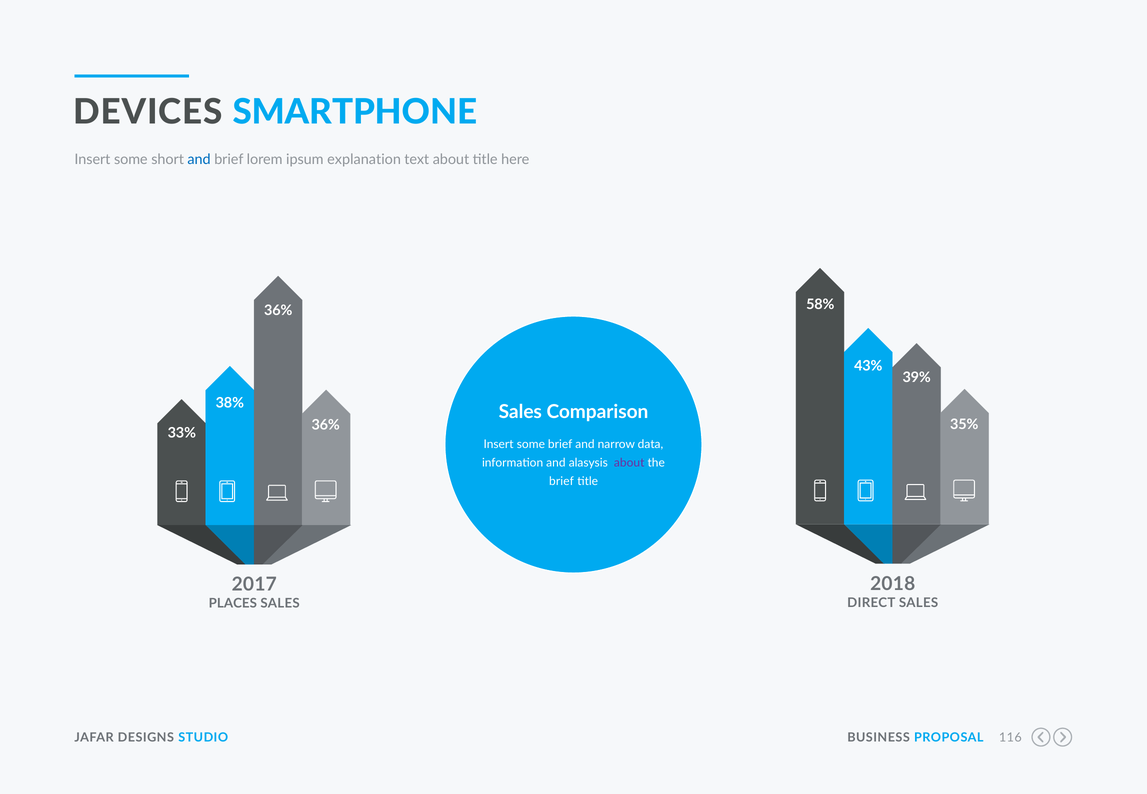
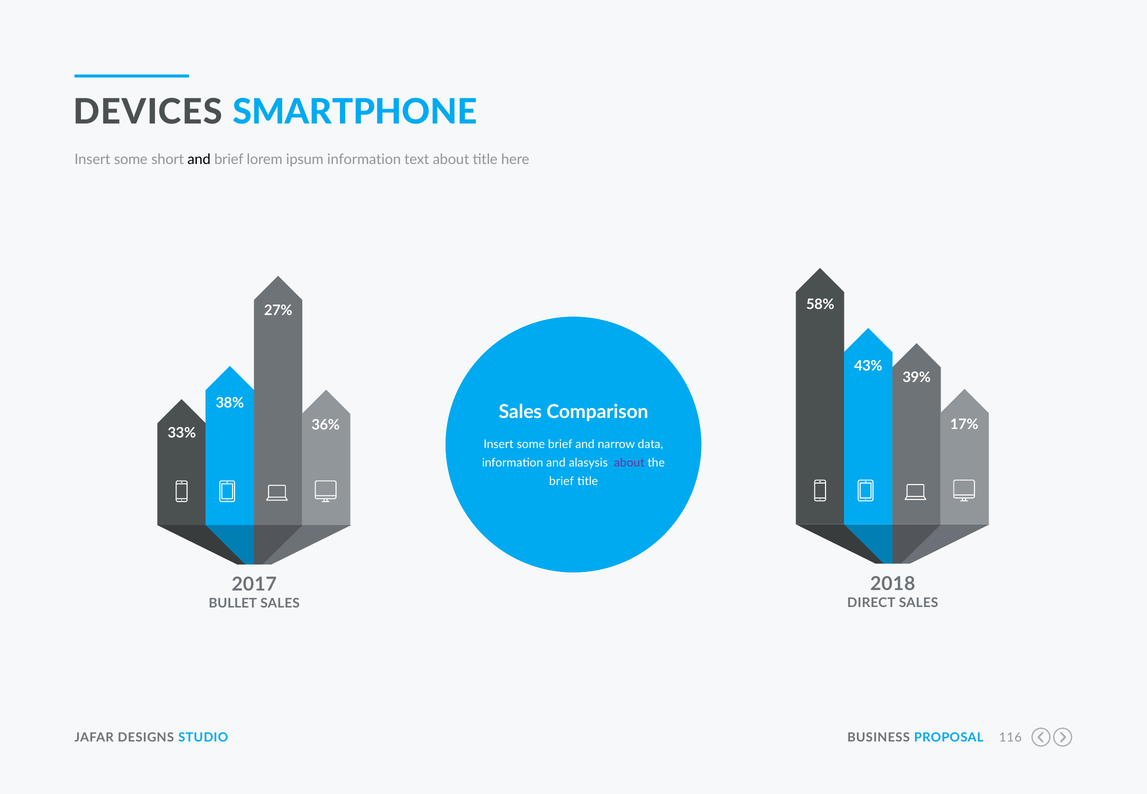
and colour: blue -> black (199, 160)
ipsum explanation: explanation -> information (364, 160)
36%: 36% -> 27% (278, 310)
35%: 35% -> 17% (964, 425)
PLACES: PLACES -> BULLET (233, 603)
